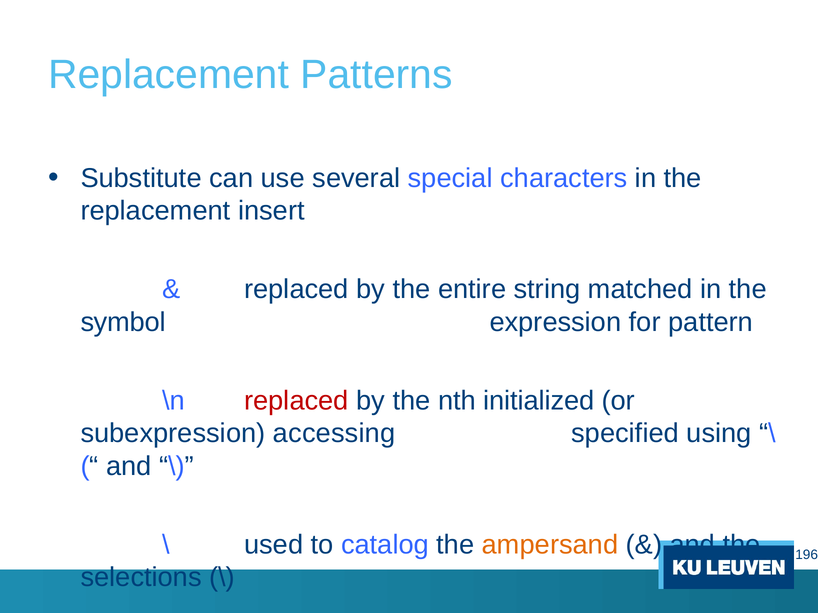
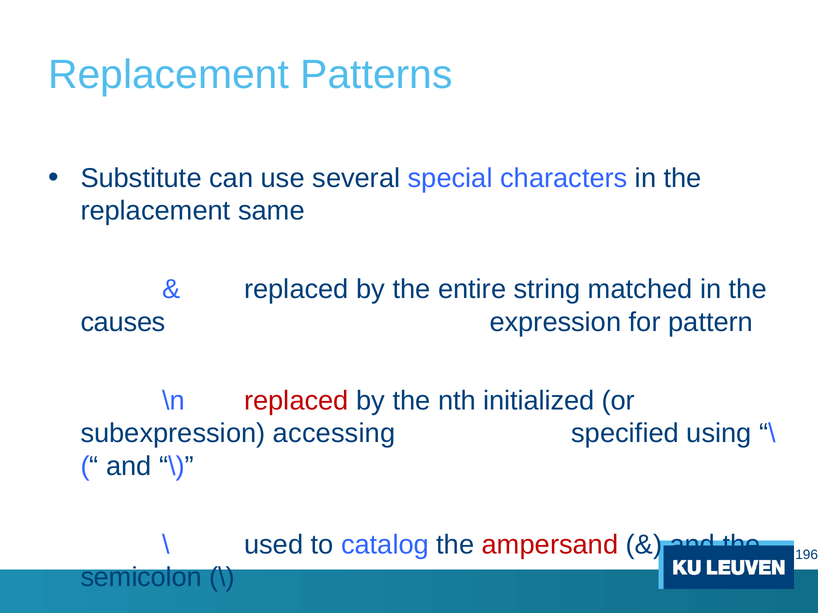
insert: insert -> same (271, 211)
symbol: symbol -> causes (123, 322)
ampersand colour: orange -> red (550, 545)
selections: selections -> semicolon (141, 578)
